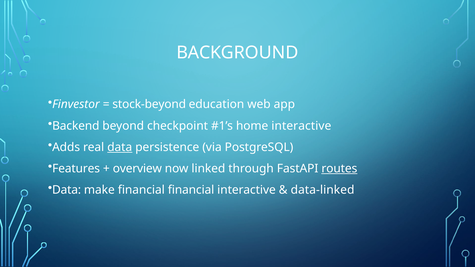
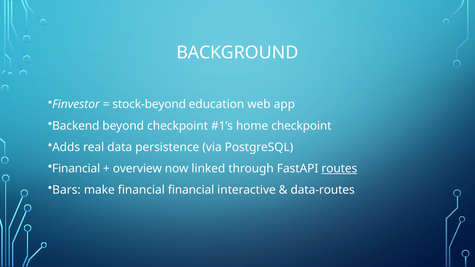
home interactive: interactive -> checkpoint (301, 126)
data underline: present -> none (120, 147)
Features: Features -> Financial (76, 169)
Data: Data -> Bars (66, 190)
data-linked: data-linked -> data-routes (323, 190)
